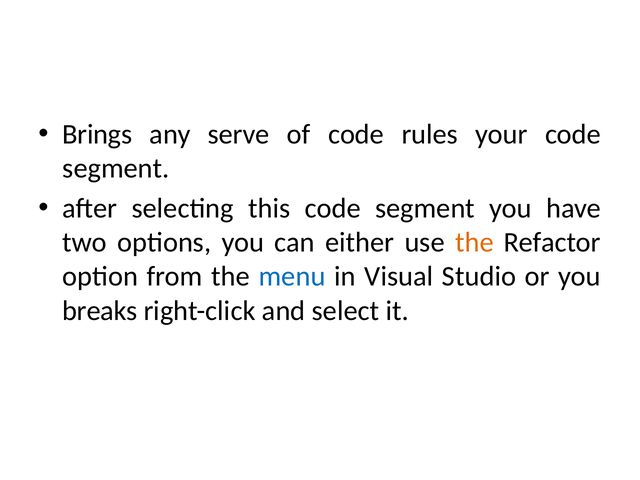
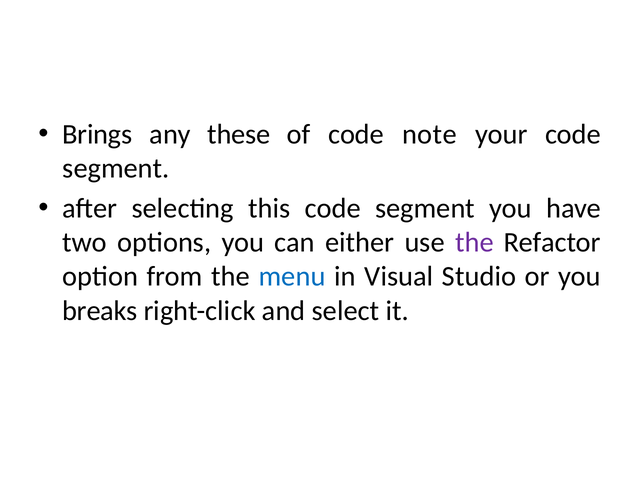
serve: serve -> these (239, 134)
rules: rules -> note (429, 134)
the colour: orange -> purple (474, 242)
